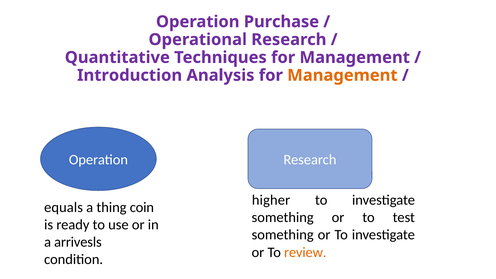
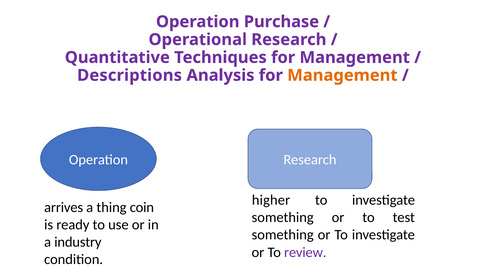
Introduction: Introduction -> Descriptions (130, 75)
equals: equals -> arrives (64, 207)
arrivesls: arrivesls -> industry (78, 242)
review colour: orange -> purple (305, 252)
